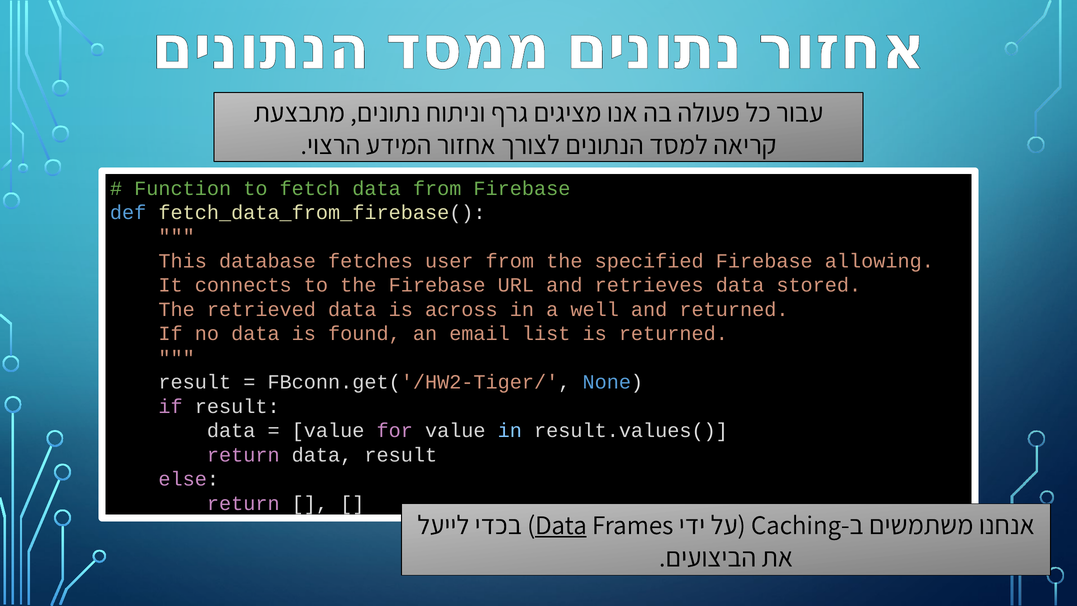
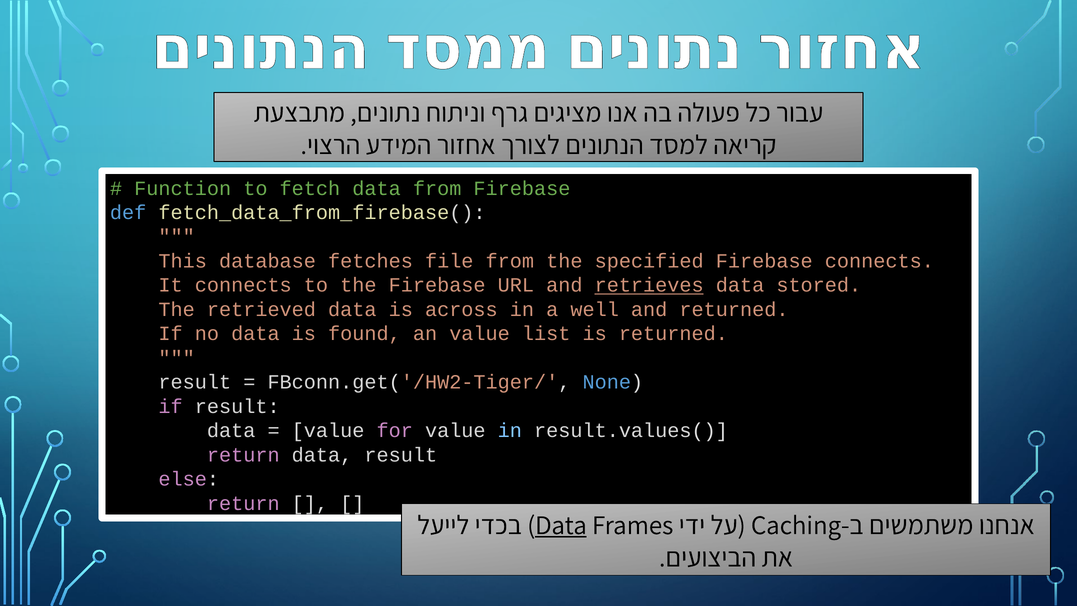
user: user -> file (449, 261)
Firebase allowing: allowing -> connects (879, 261)
retrieves underline: none -> present (649, 285)
an email: email -> value (480, 334)
